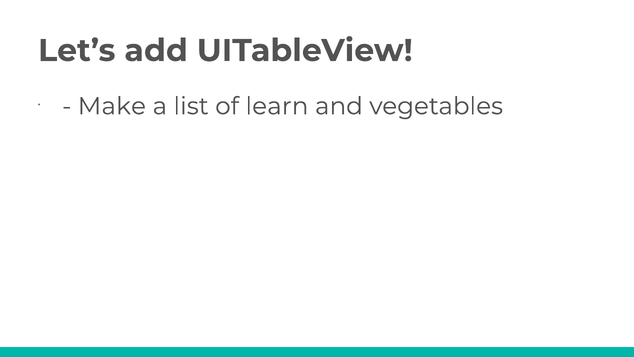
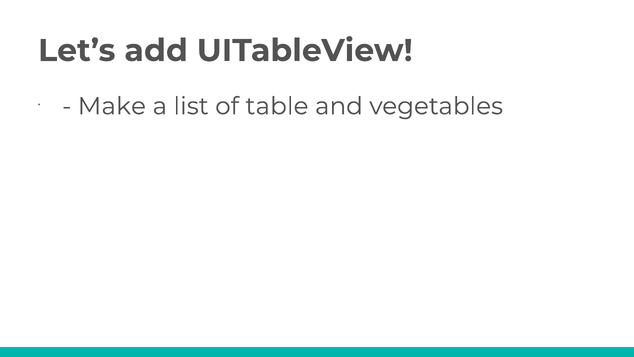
learn: learn -> table (277, 106)
